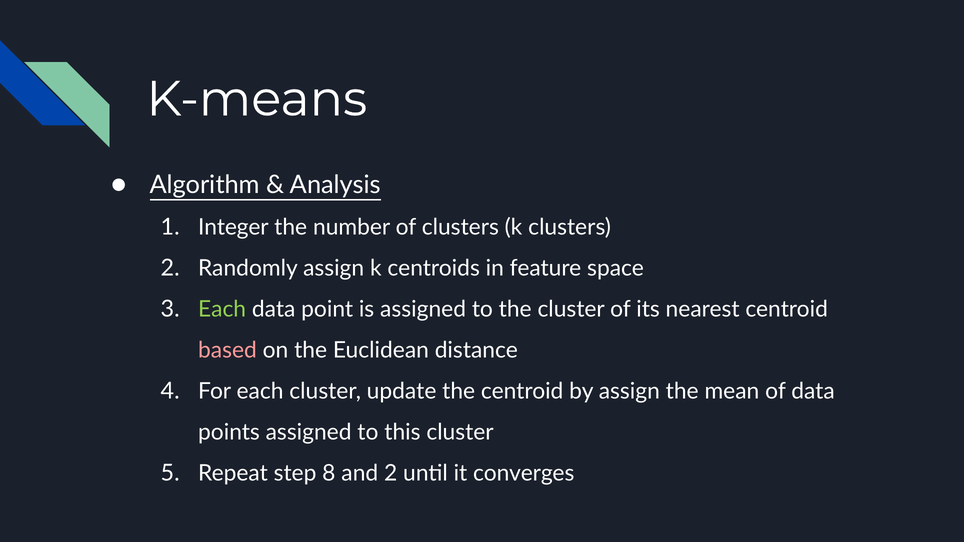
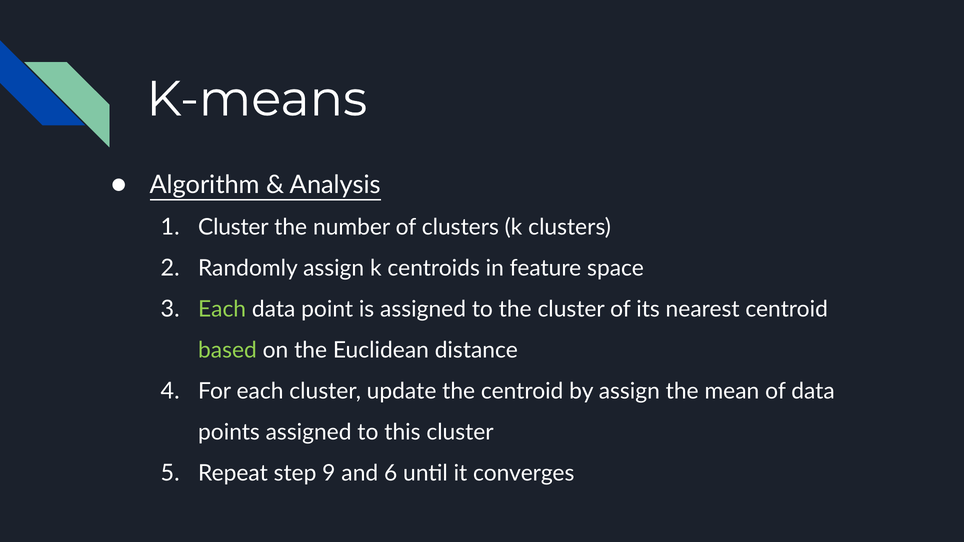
Integer: Integer -> Cluster (233, 227)
based colour: pink -> light green (227, 350)
8: 8 -> 9 (329, 473)
and 2: 2 -> 6 (391, 473)
